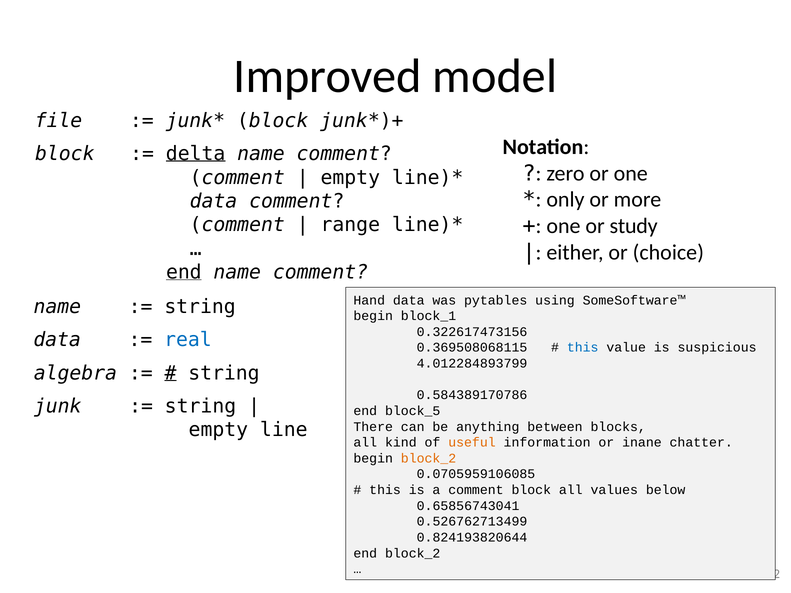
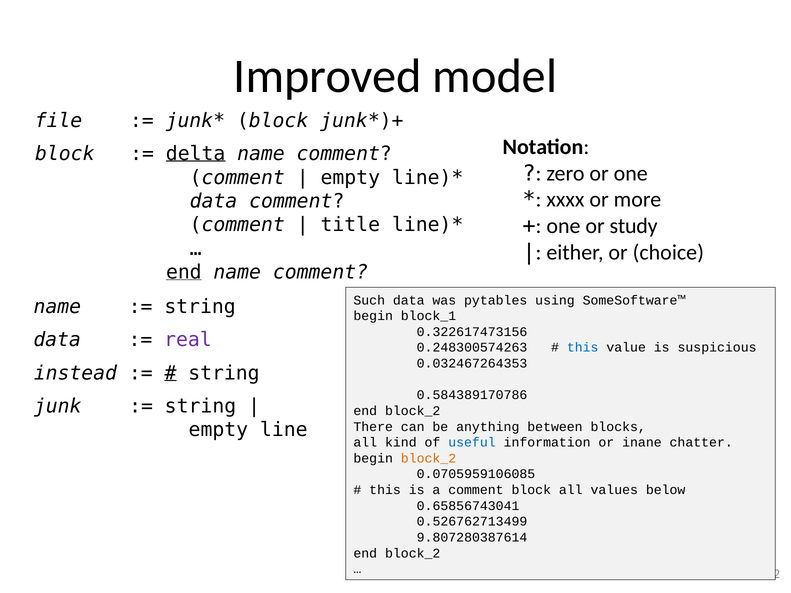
only: only -> xxxx (565, 200)
range: range -> title (350, 225)
Hand: Hand -> Such (369, 300)
real colour: blue -> purple (188, 340)
0.369508068115: 0.369508068115 -> 0.248300574263 (472, 348)
4.012284893799: 4.012284893799 -> 0.032467264353 (472, 364)
algebra: algebra -> instead (75, 373)
block_5: block_5 -> block_2 (413, 411)
useful colour: orange -> blue (472, 443)
0.824193820644: 0.824193820644 -> 9.807280387614 (472, 538)
